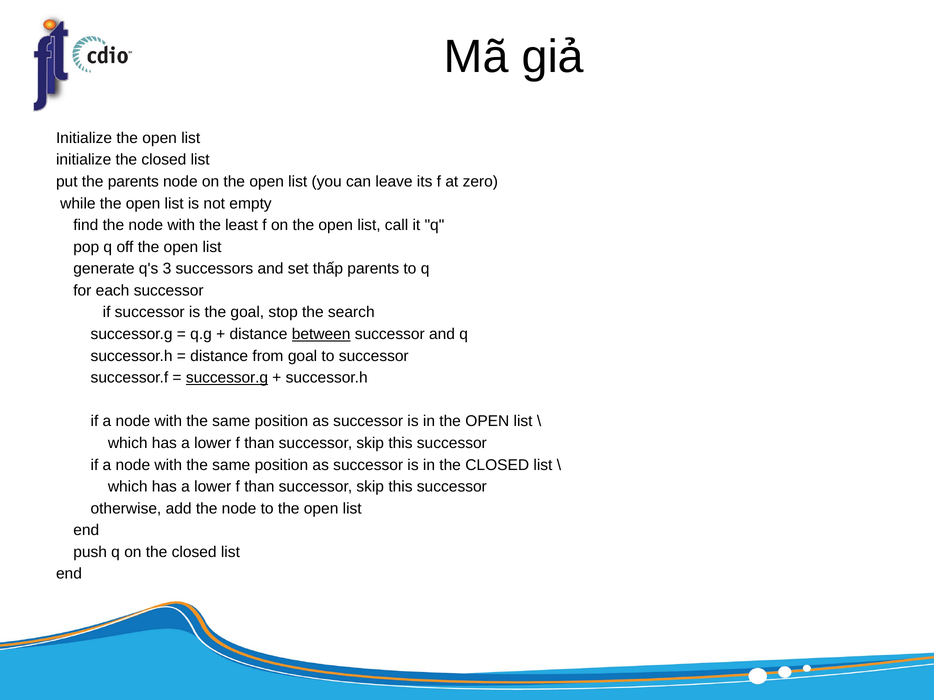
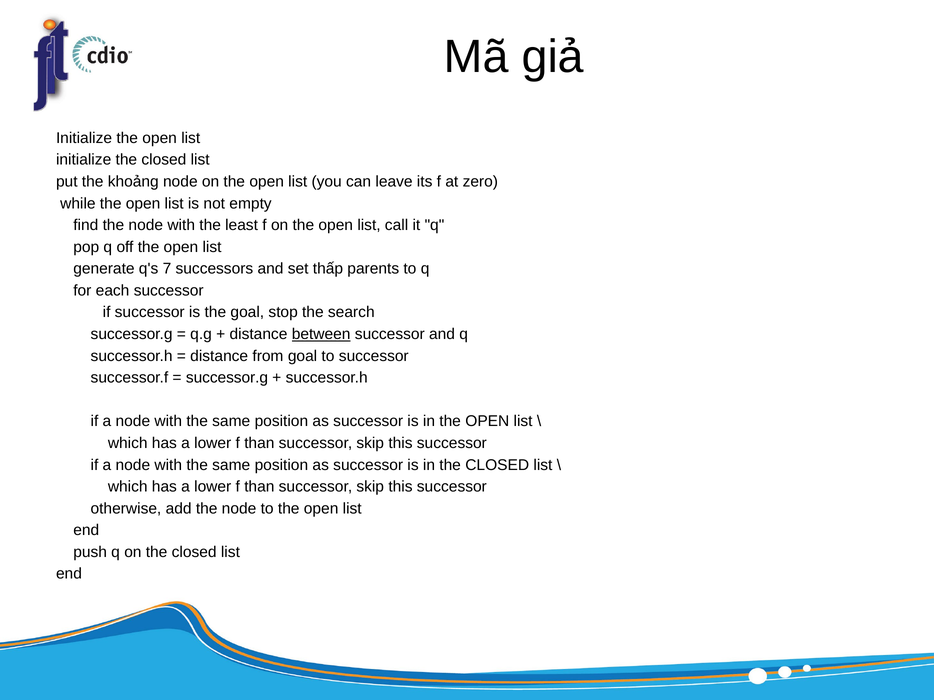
the parents: parents -> khoảng (133, 182)
3: 3 -> 7 (167, 269)
successor.g underline: present -> none (227, 378)
